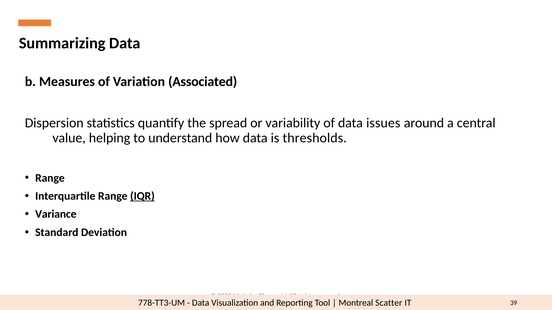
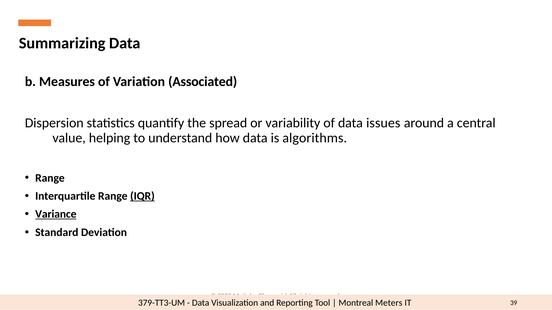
thresholds: thresholds -> algorithms (315, 138)
Variance underline: none -> present (56, 215)
778-TT3-UM: 778-TT3-UM -> 379-TT3-UM (162, 303)
Scatter: Scatter -> Meters (389, 303)
